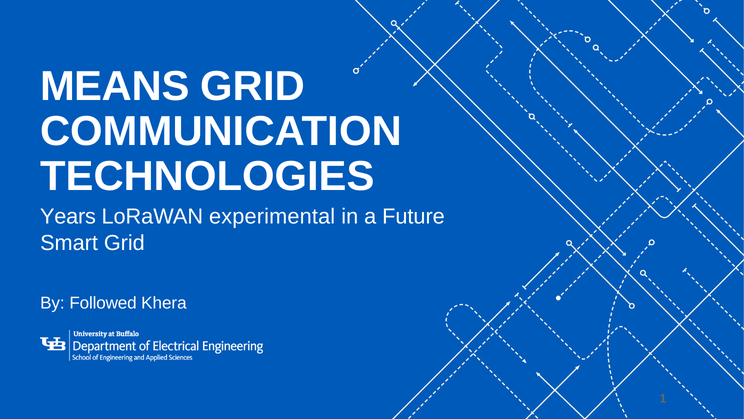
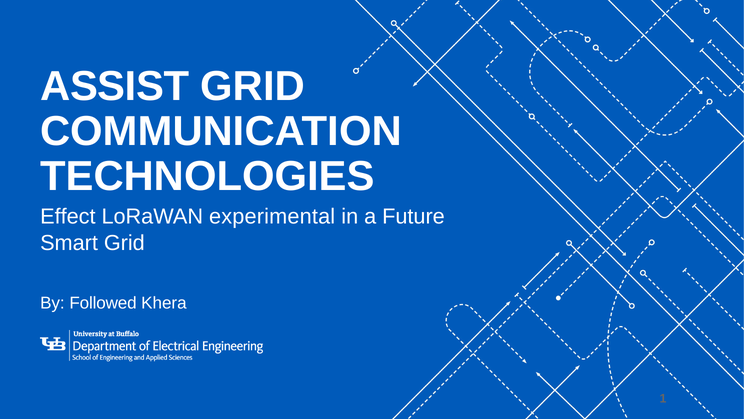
MEANS: MEANS -> ASSIST (115, 86)
Years: Years -> Effect (68, 216)
